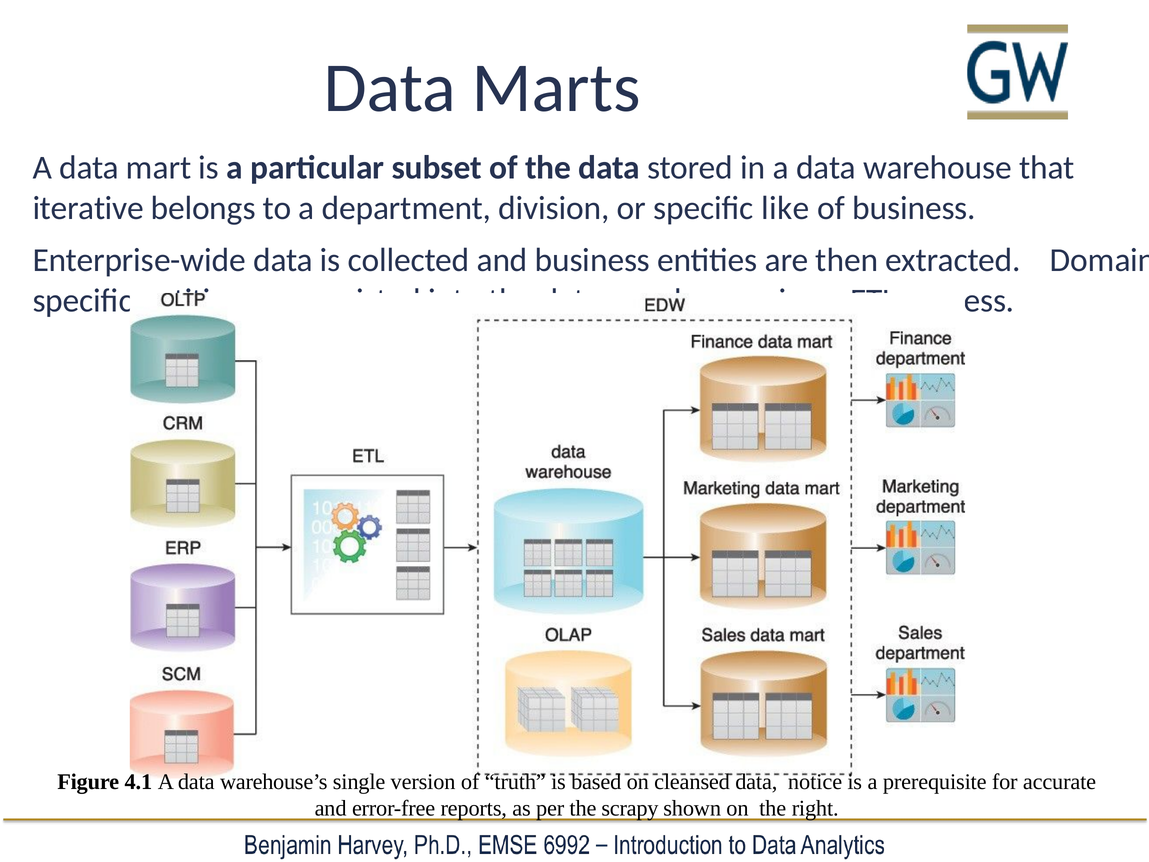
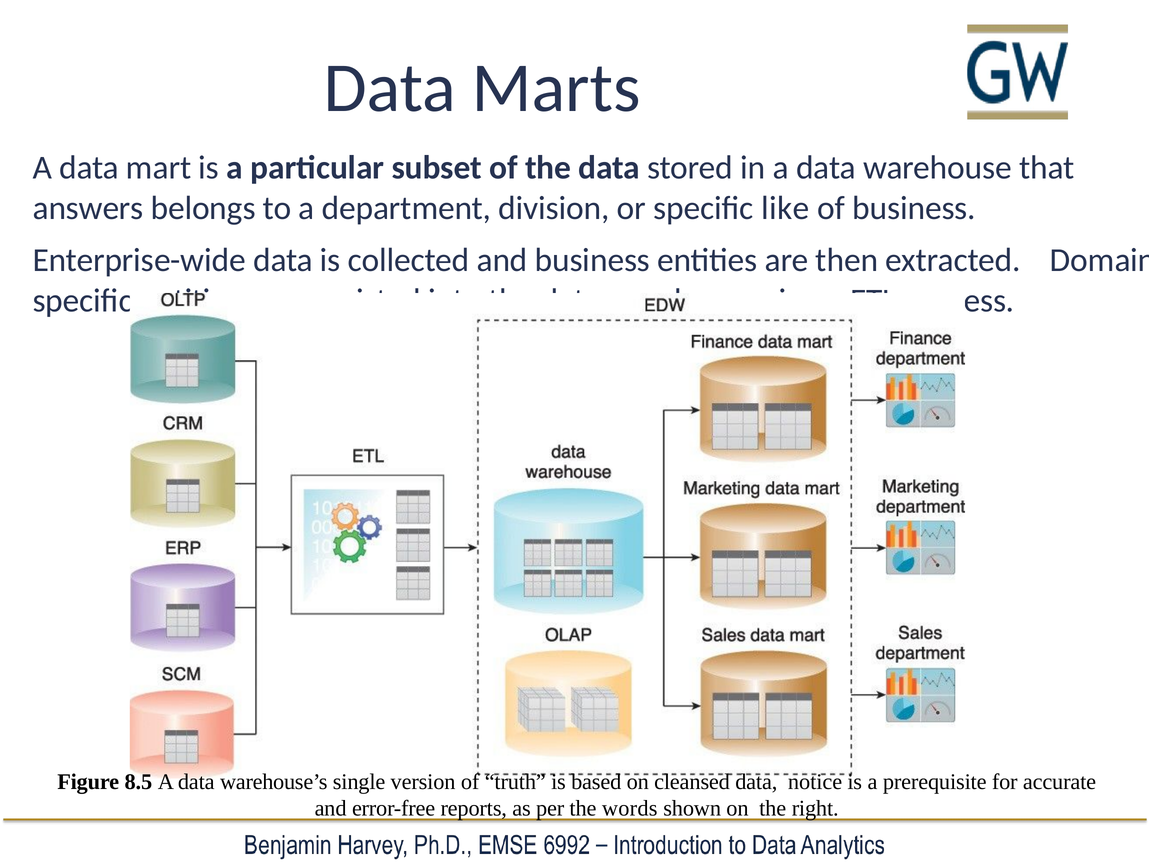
iterative: iterative -> answers (88, 208)
4.1: 4.1 -> 8.5 (138, 782)
scrapy: scrapy -> words (630, 808)
